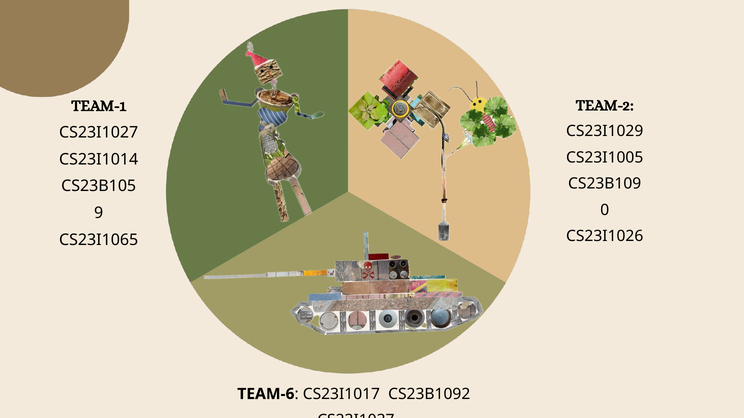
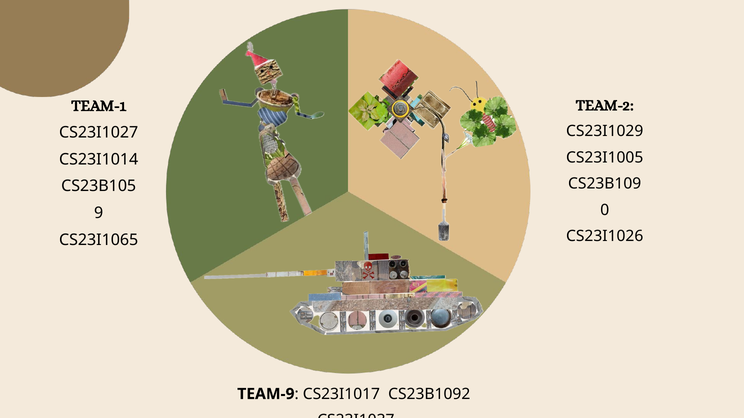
TEAM-6: TEAM-6 -> TEAM-9 (266, 394)
